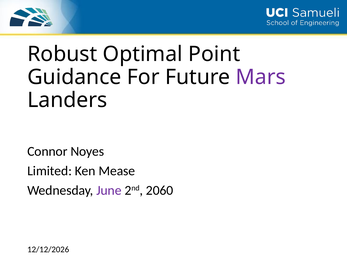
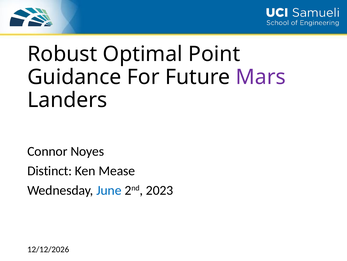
Limited: Limited -> Distinct (50, 170)
June colour: purple -> blue (109, 190)
2060: 2060 -> 2023 (160, 190)
